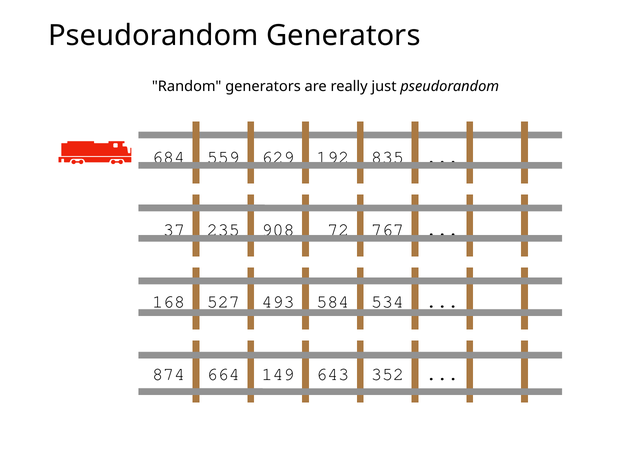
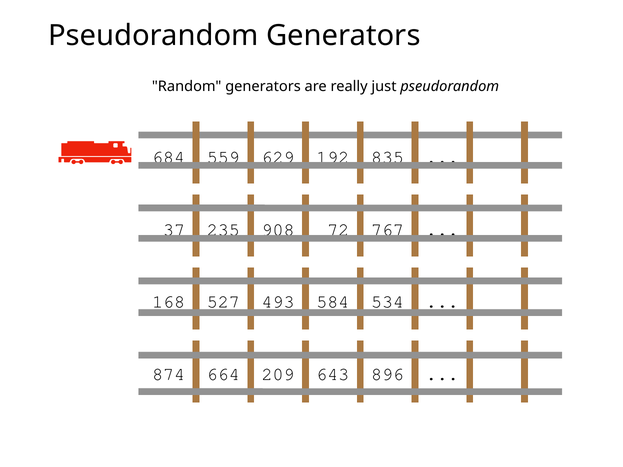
149: 149 -> 209 (278, 374)
352: 352 -> 896 (388, 374)
